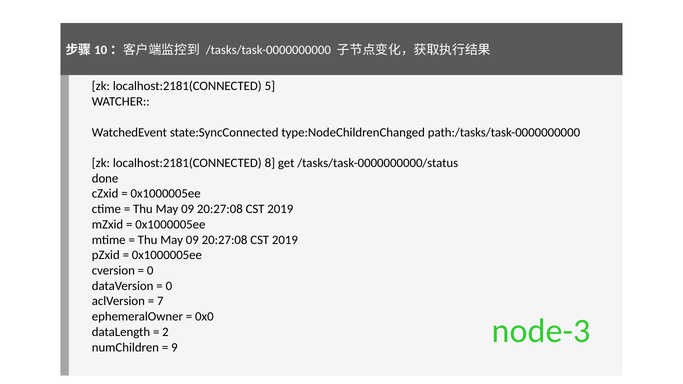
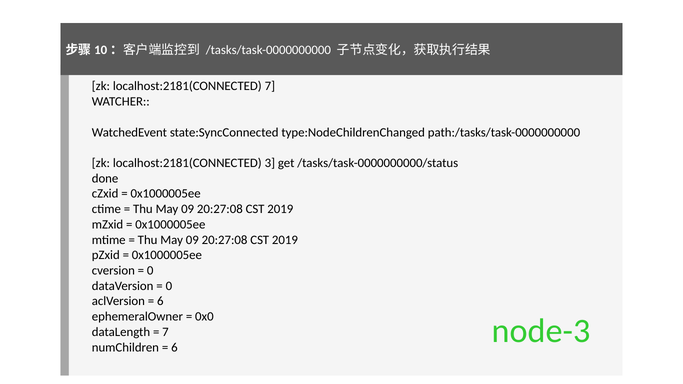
localhost:2181(CONNECTED 5: 5 -> 7 (270, 86)
8: 8 -> 3 (270, 163)
7: 7 -> 6 (160, 301)
2: 2 -> 7 (165, 332)
9: 9 -> 6 (174, 347)
